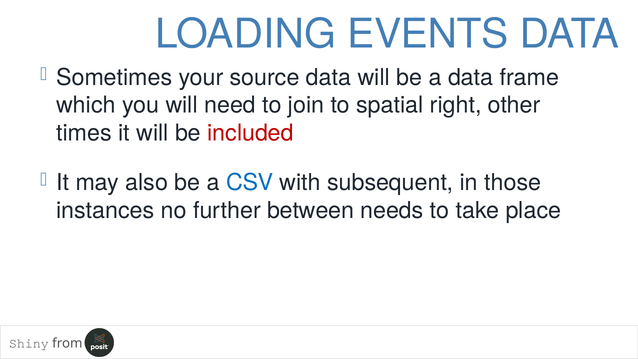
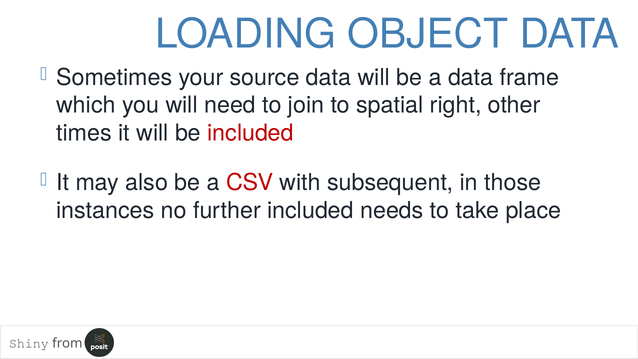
EVENTS: EVENTS -> OBJECT (428, 34)
CSV colour: blue -> red (250, 183)
further between: between -> included (311, 211)
